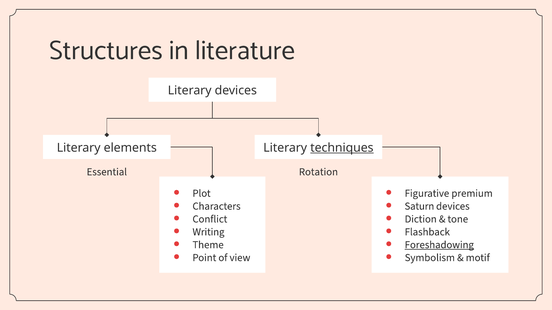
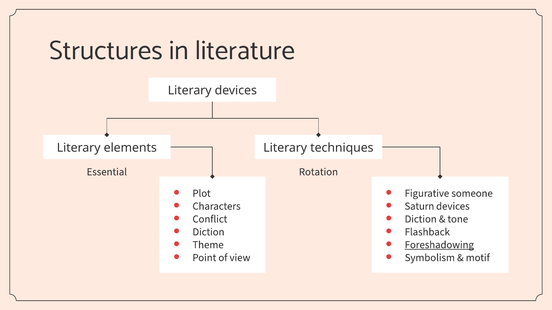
techniques underline: present -> none (342, 148)
premium: premium -> someone (472, 194)
Writing: Writing -> Diction (208, 232)
